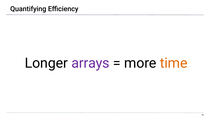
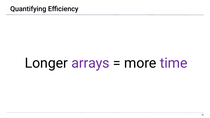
time colour: orange -> purple (174, 63)
